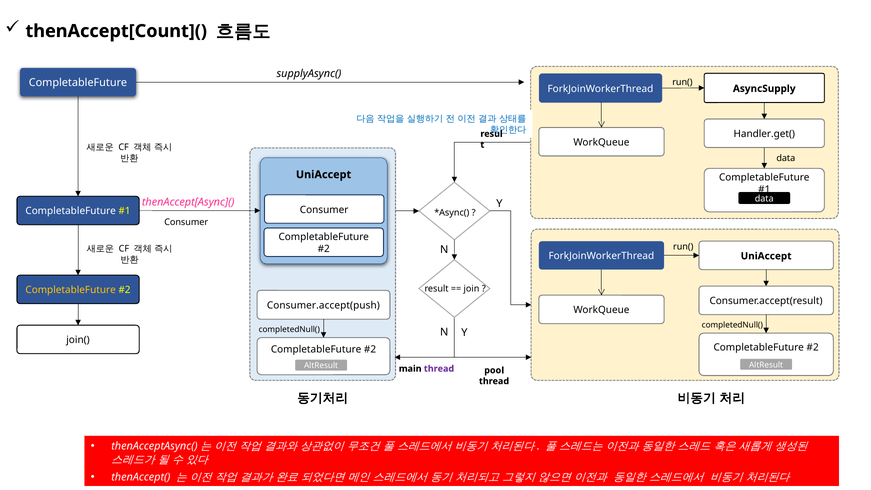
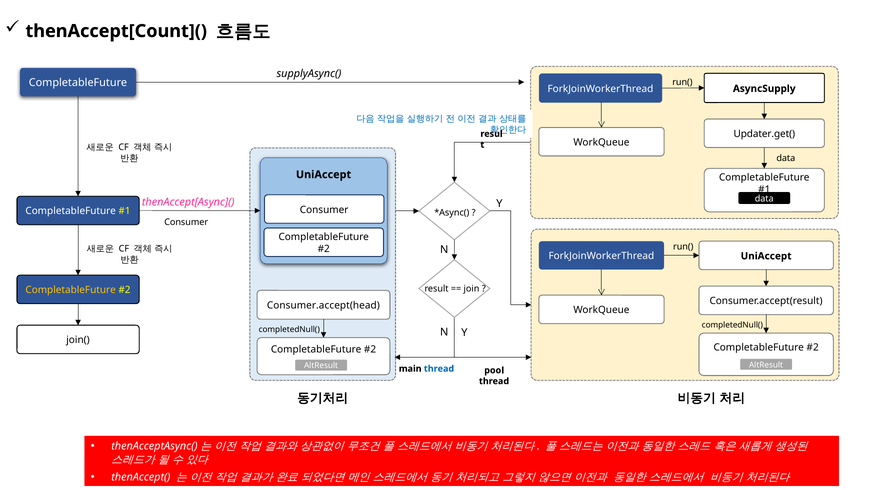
Handler.get(: Handler.get( -> Updater.get( (764, 134)
Consumer.accept(push: Consumer.accept(push -> Consumer.accept(head (323, 305)
thread colour: purple -> blue (439, 369)
